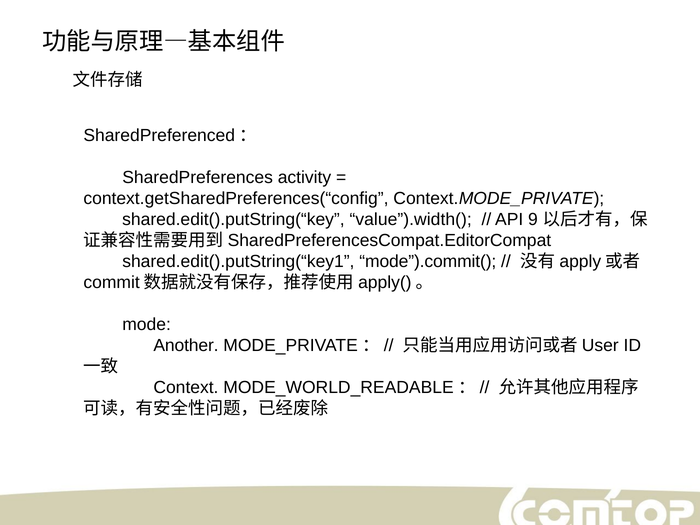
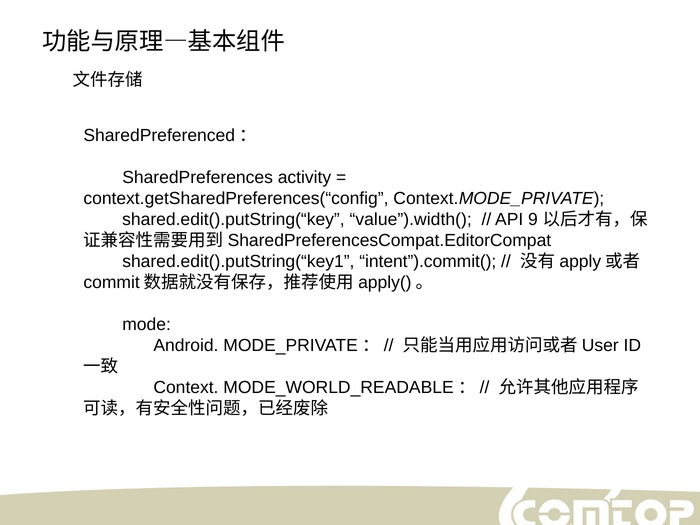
mode”).commit(: mode”).commit( -> intent”).commit( (428, 261)
Another: Another -> Android (186, 345)
